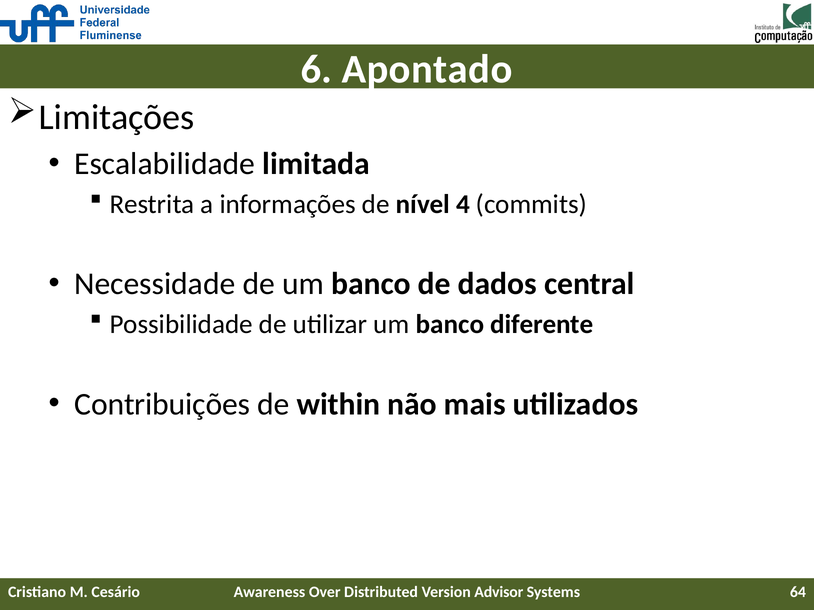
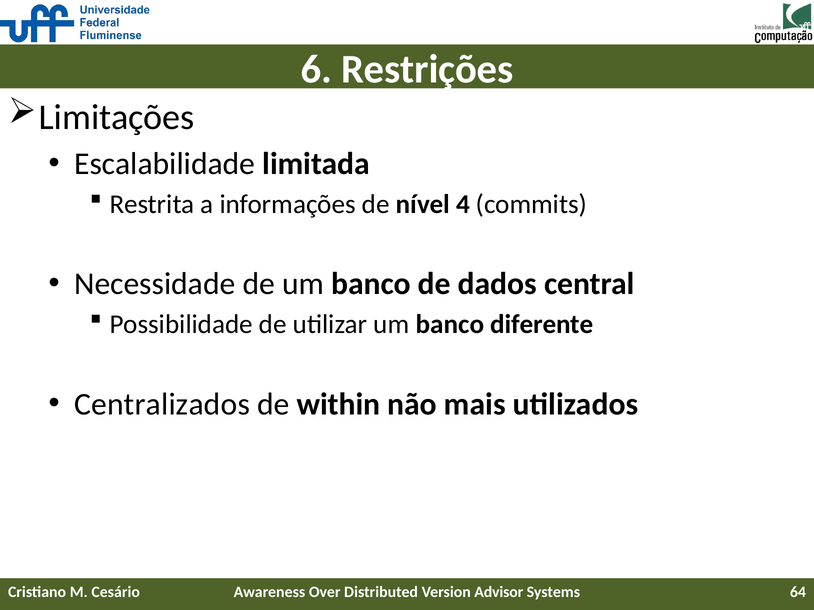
Apontado: Apontado -> Restrições (427, 69)
Contribuições: Contribuições -> Centralizados (162, 404)
